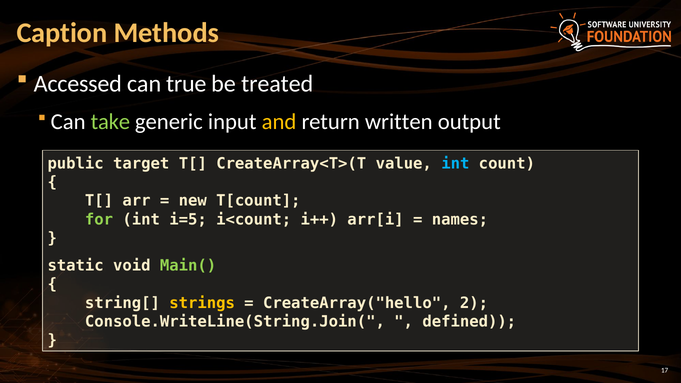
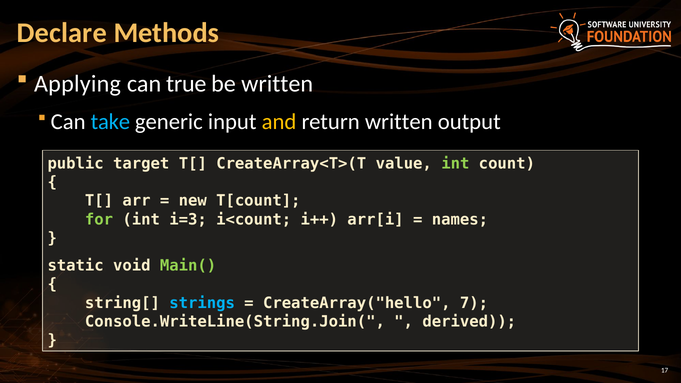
Caption: Caption -> Declare (62, 33)
Accessed: Accessed -> Applying (78, 84)
be treated: treated -> written (277, 84)
take colour: light green -> light blue (110, 122)
int colour: light blue -> light green (455, 163)
i=5: i=5 -> i=3 (188, 220)
strings colour: yellow -> light blue (202, 303)
2: 2 -> 7 (474, 303)
defined: defined -> derived (469, 322)
